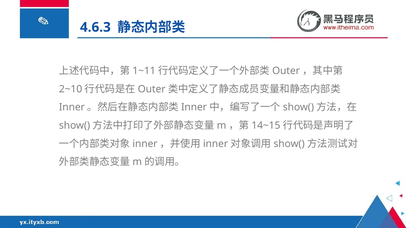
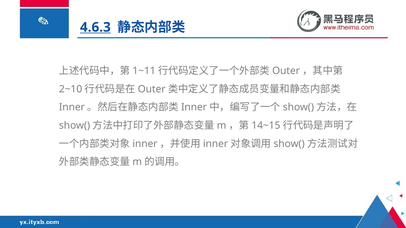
4.6.3 underline: none -> present (95, 27)
